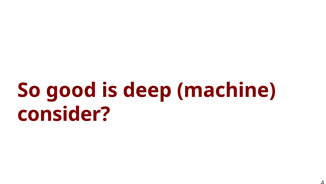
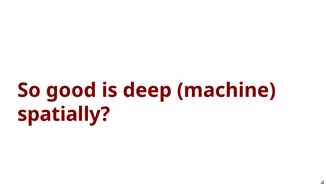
consider: consider -> spatially (64, 114)
